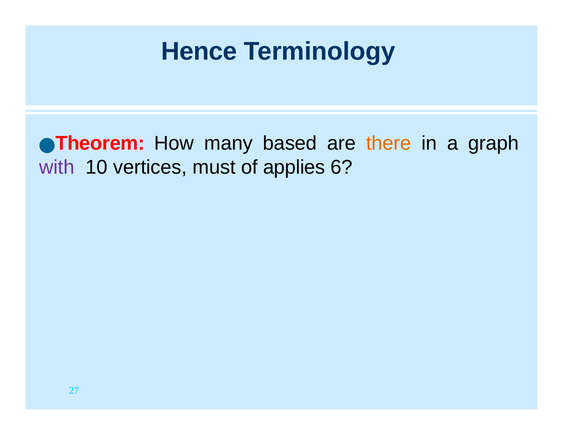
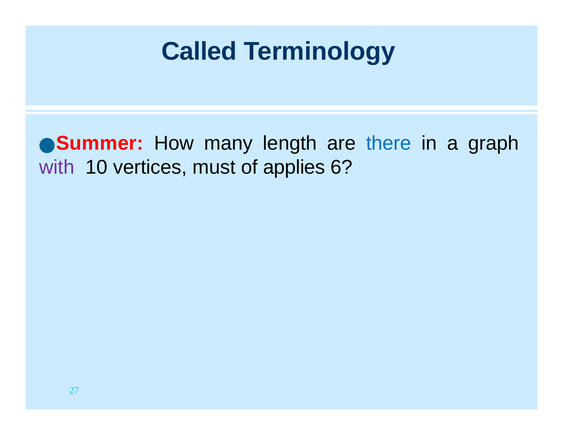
Hence: Hence -> Called (199, 51)
Theorem: Theorem -> Summer (100, 143)
based: based -> length (290, 143)
there colour: orange -> blue (389, 143)
